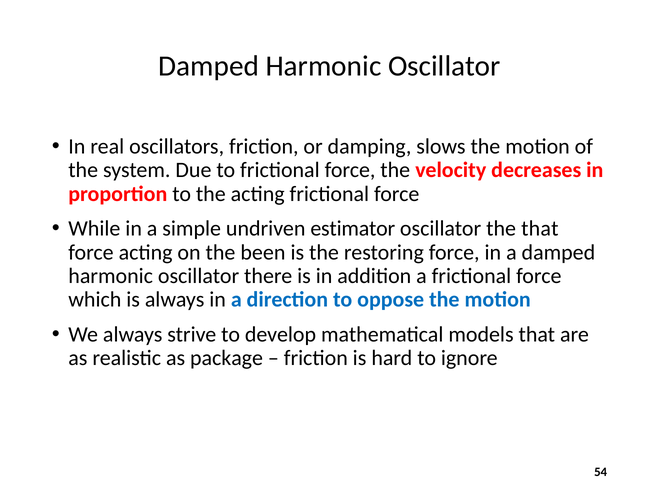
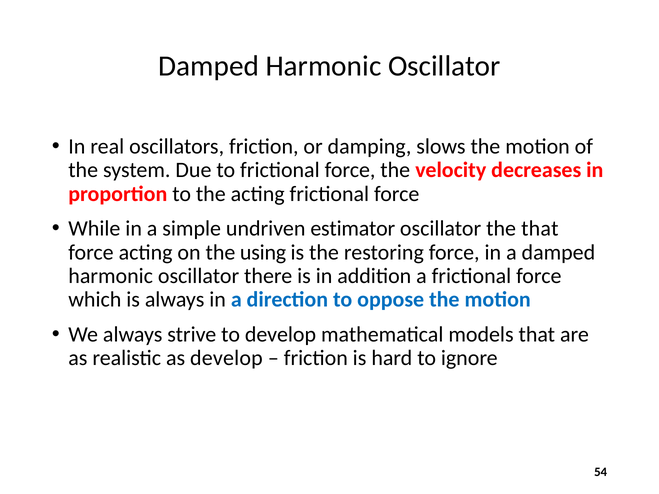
been: been -> using (263, 252)
as package: package -> develop (226, 358)
